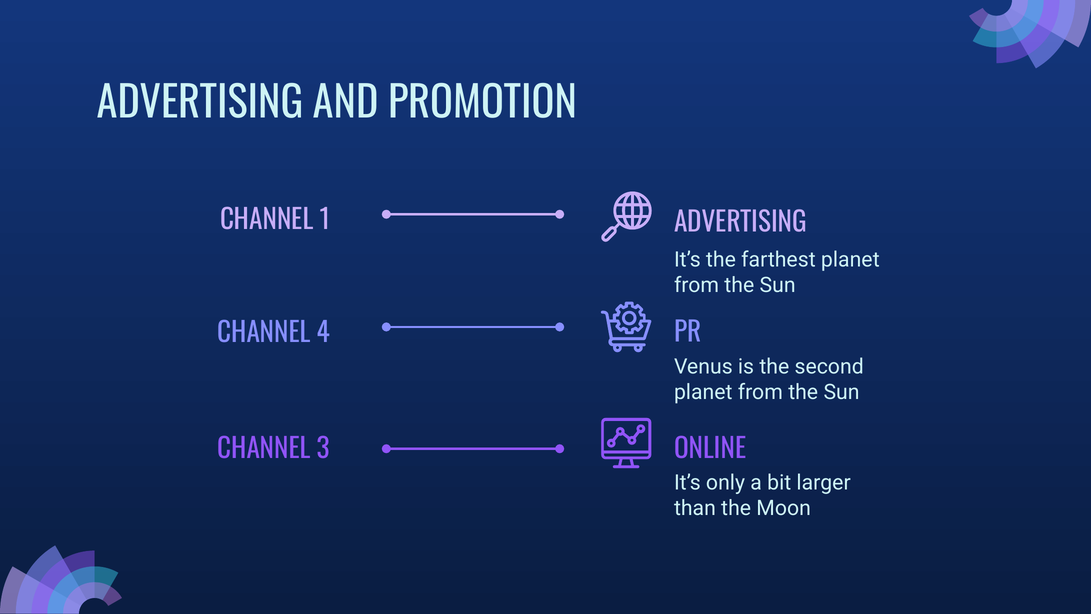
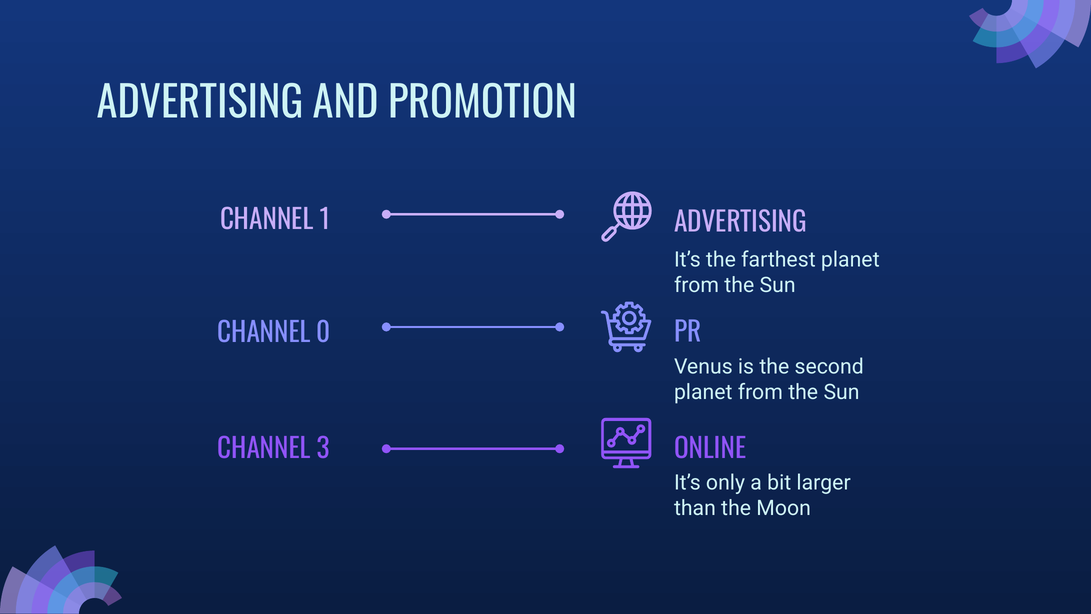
4: 4 -> 0 (324, 333)
